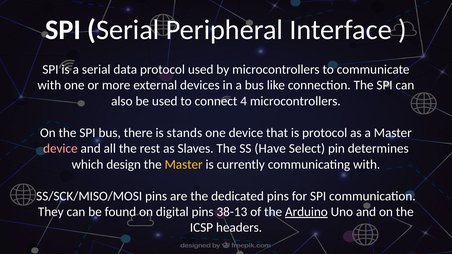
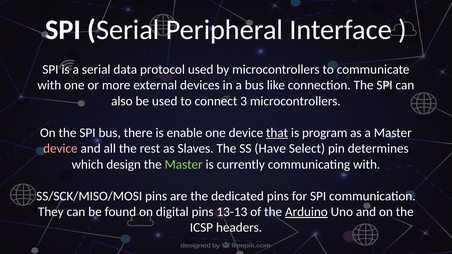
4: 4 -> 3 (244, 101)
stands: stands -> enable (185, 133)
that underline: none -> present (277, 133)
is protocol: protocol -> program (325, 133)
Master colour: yellow -> light green (184, 165)
38-13: 38-13 -> 13-13 (232, 212)
